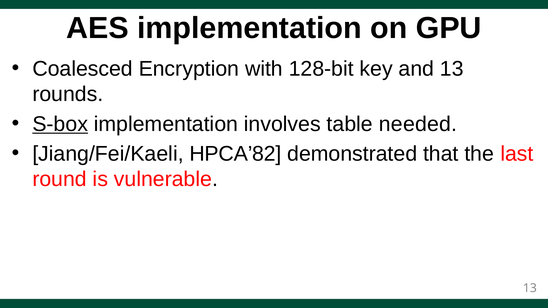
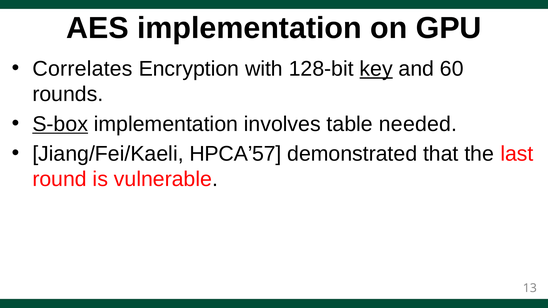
Coalesced: Coalesced -> Correlates (82, 69)
key underline: none -> present (376, 69)
and 13: 13 -> 60 (452, 69)
HPCA’82: HPCA’82 -> HPCA’57 (235, 154)
